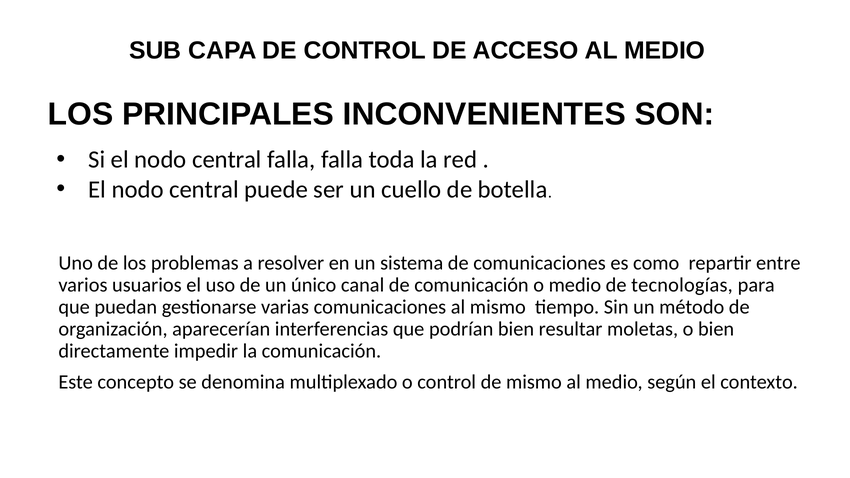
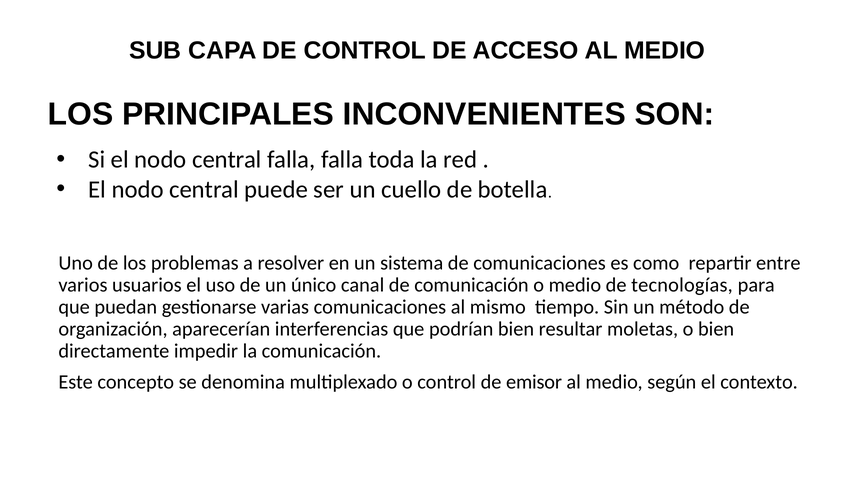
de mismo: mismo -> emisor (534, 382)
